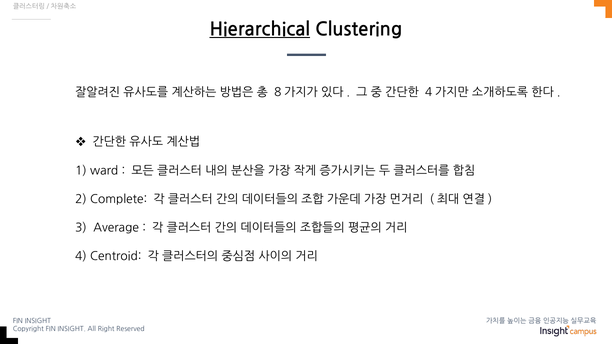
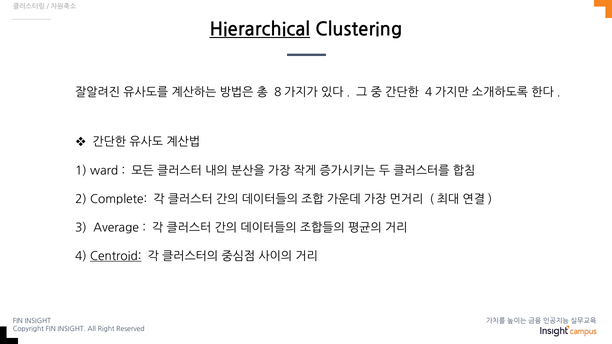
Centroid underline: none -> present (116, 256)
